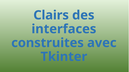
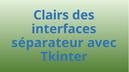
construites: construites -> séparateur (47, 43)
